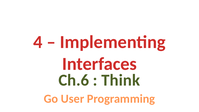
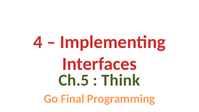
Ch.6: Ch.6 -> Ch.5 (74, 80)
User: User -> Final (73, 99)
